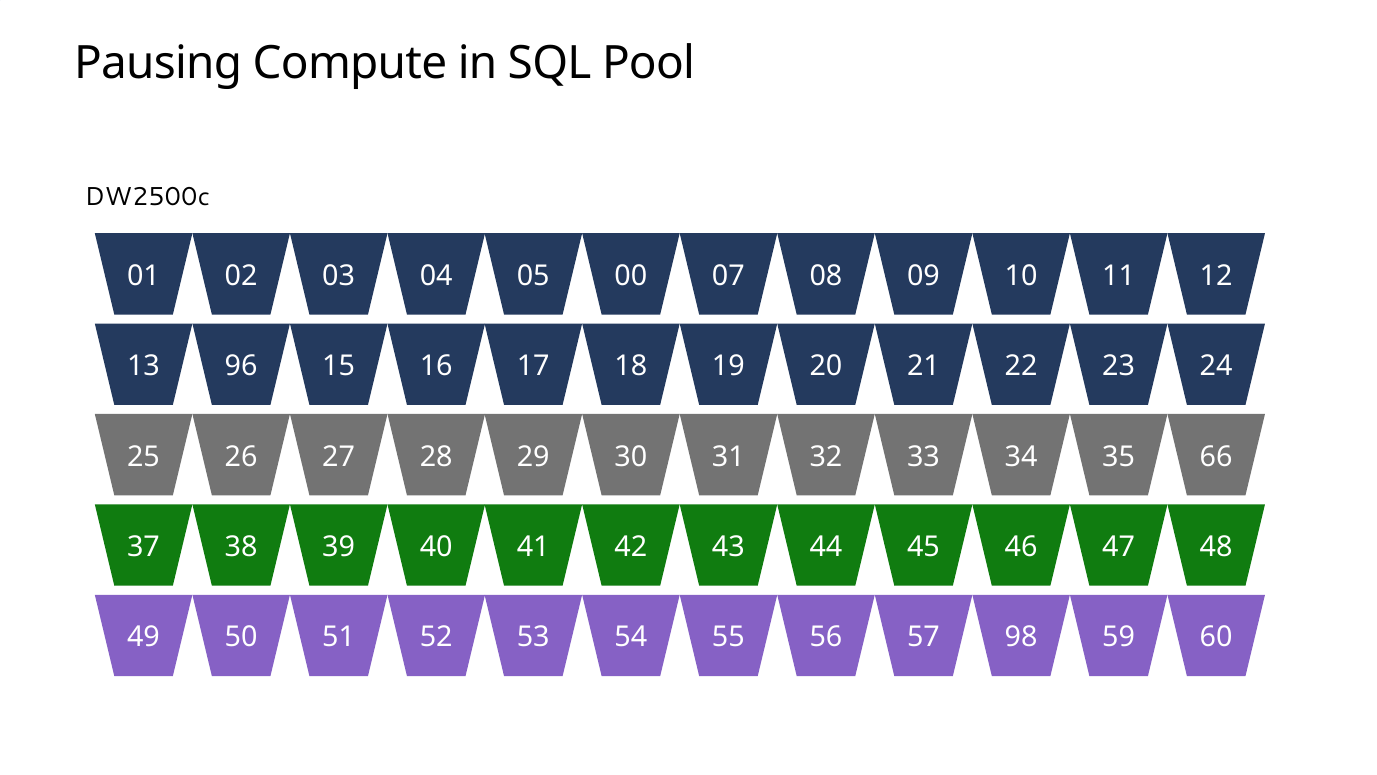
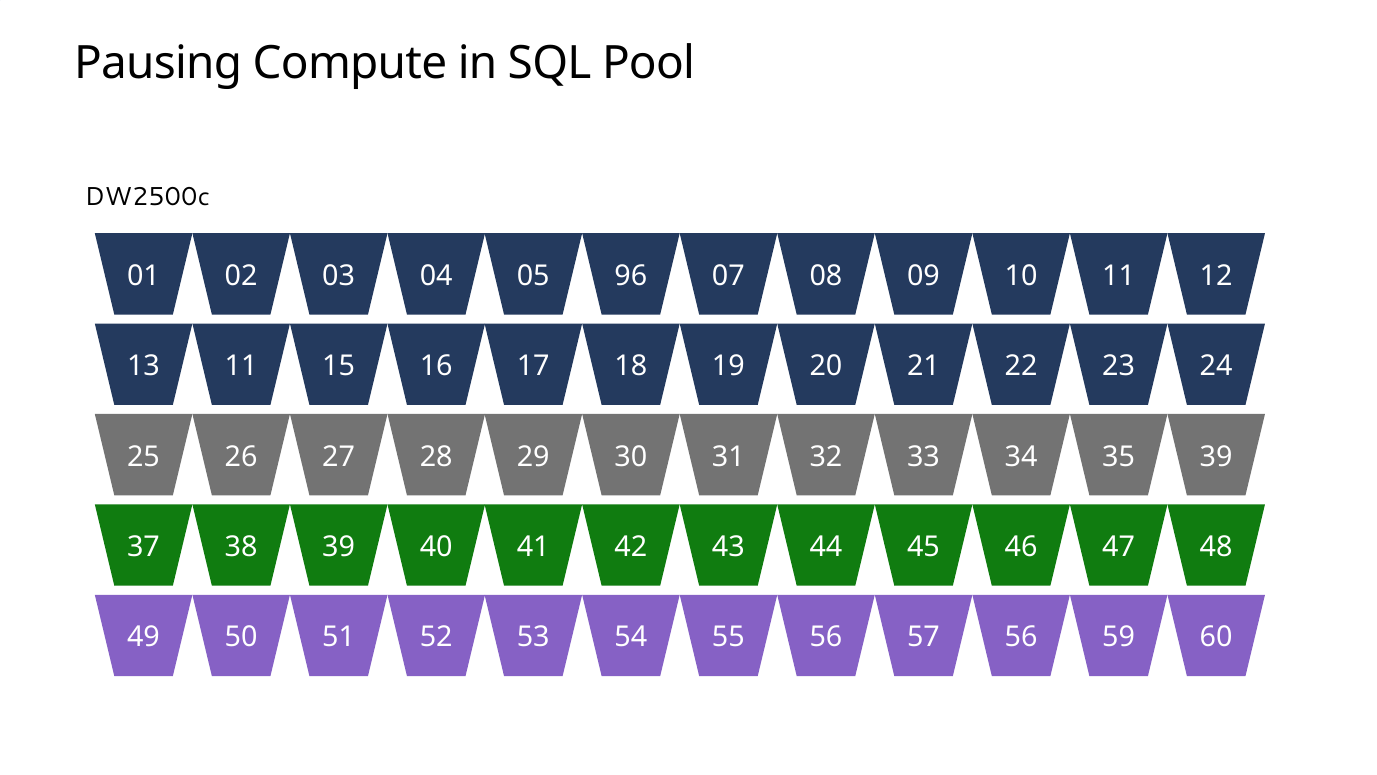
00: 00 -> 96 (631, 276)
13 96: 96 -> 11 (241, 366)
34 66: 66 -> 39 (1216, 456)
57 98: 98 -> 56 (1021, 637)
